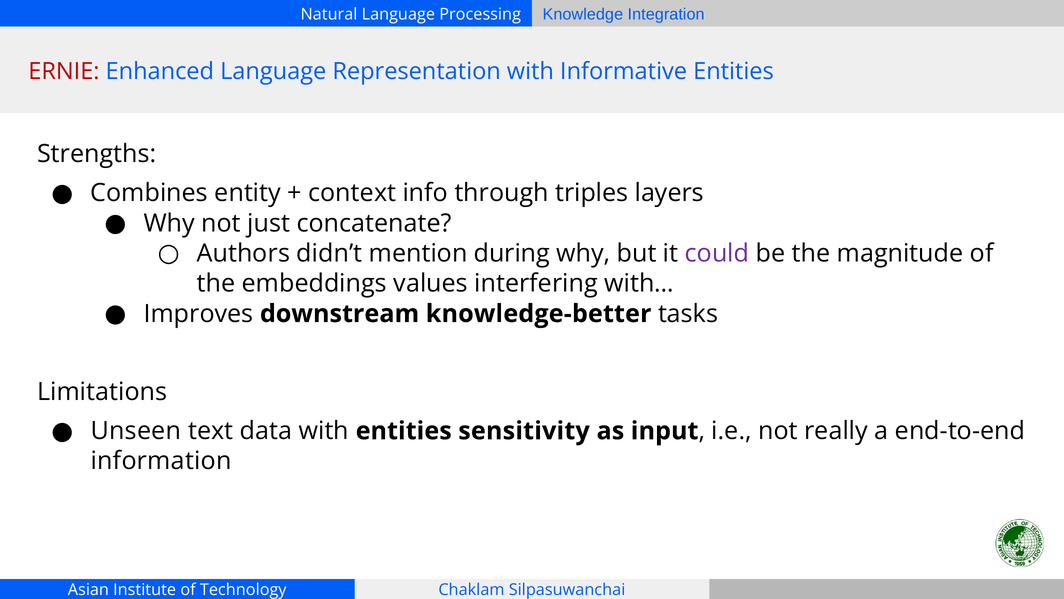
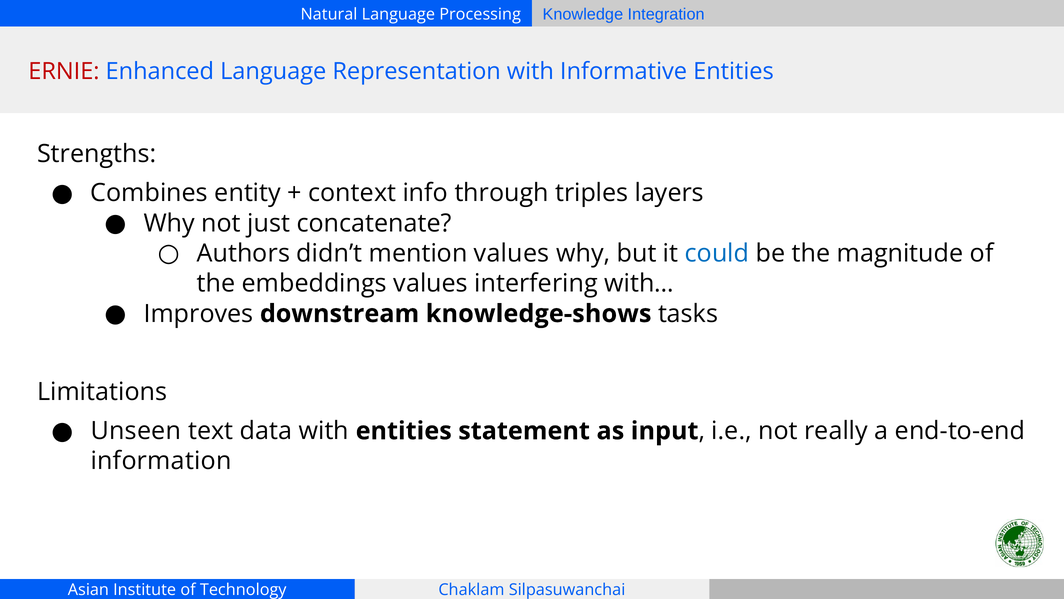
mention during: during -> values (512, 253)
could colour: purple -> blue (717, 253)
knowledge-better: knowledge-better -> knowledge-shows (539, 314)
sensitivity: sensitivity -> statement (524, 431)
